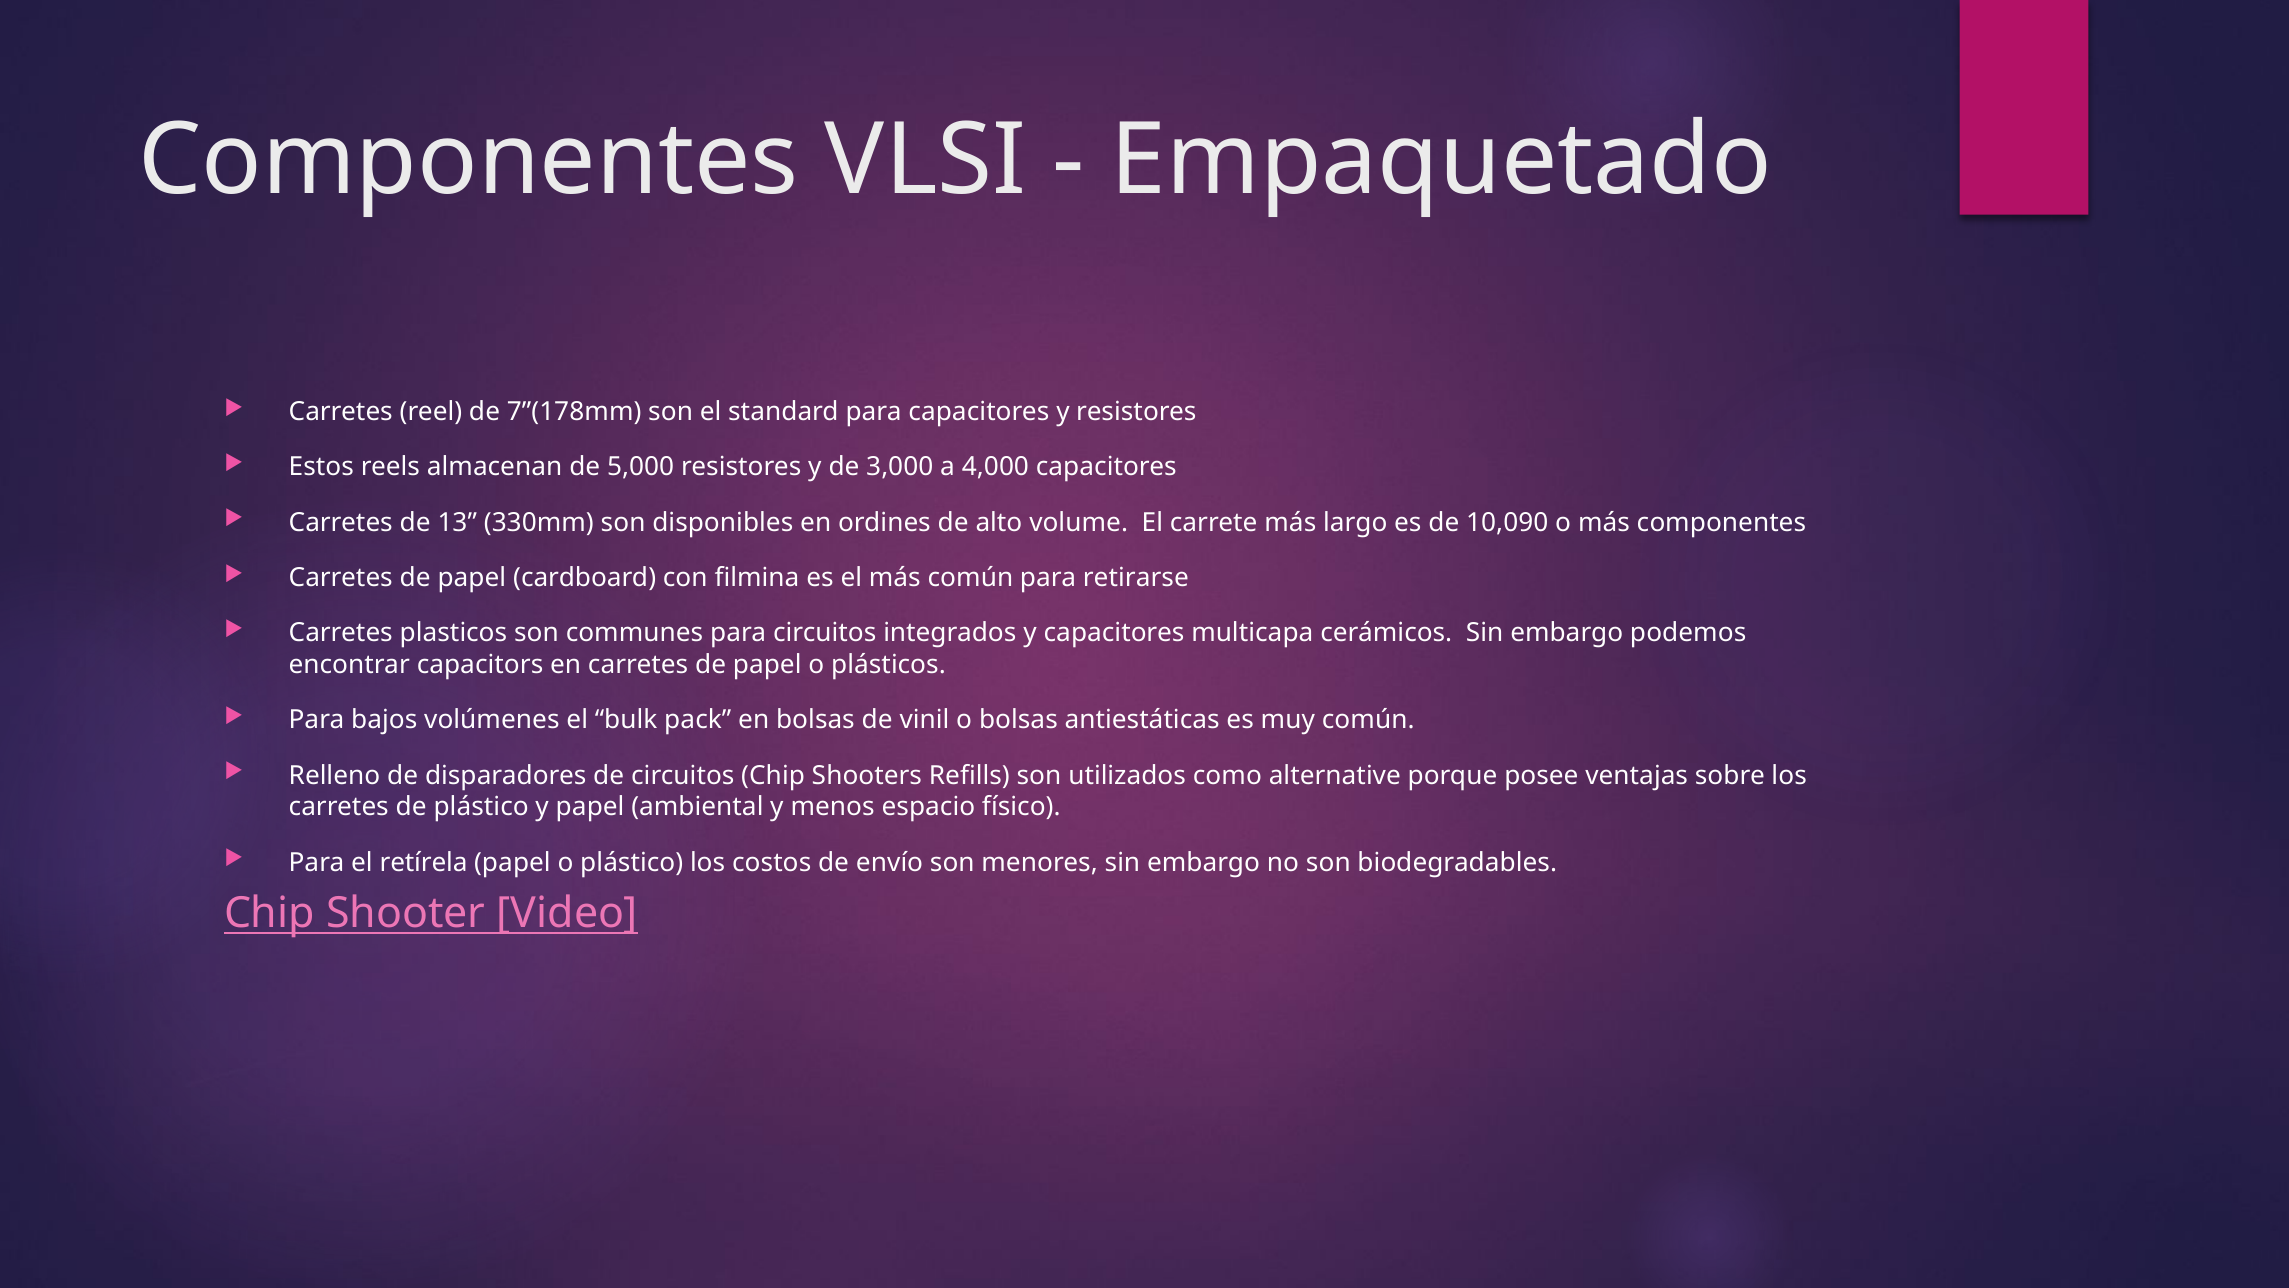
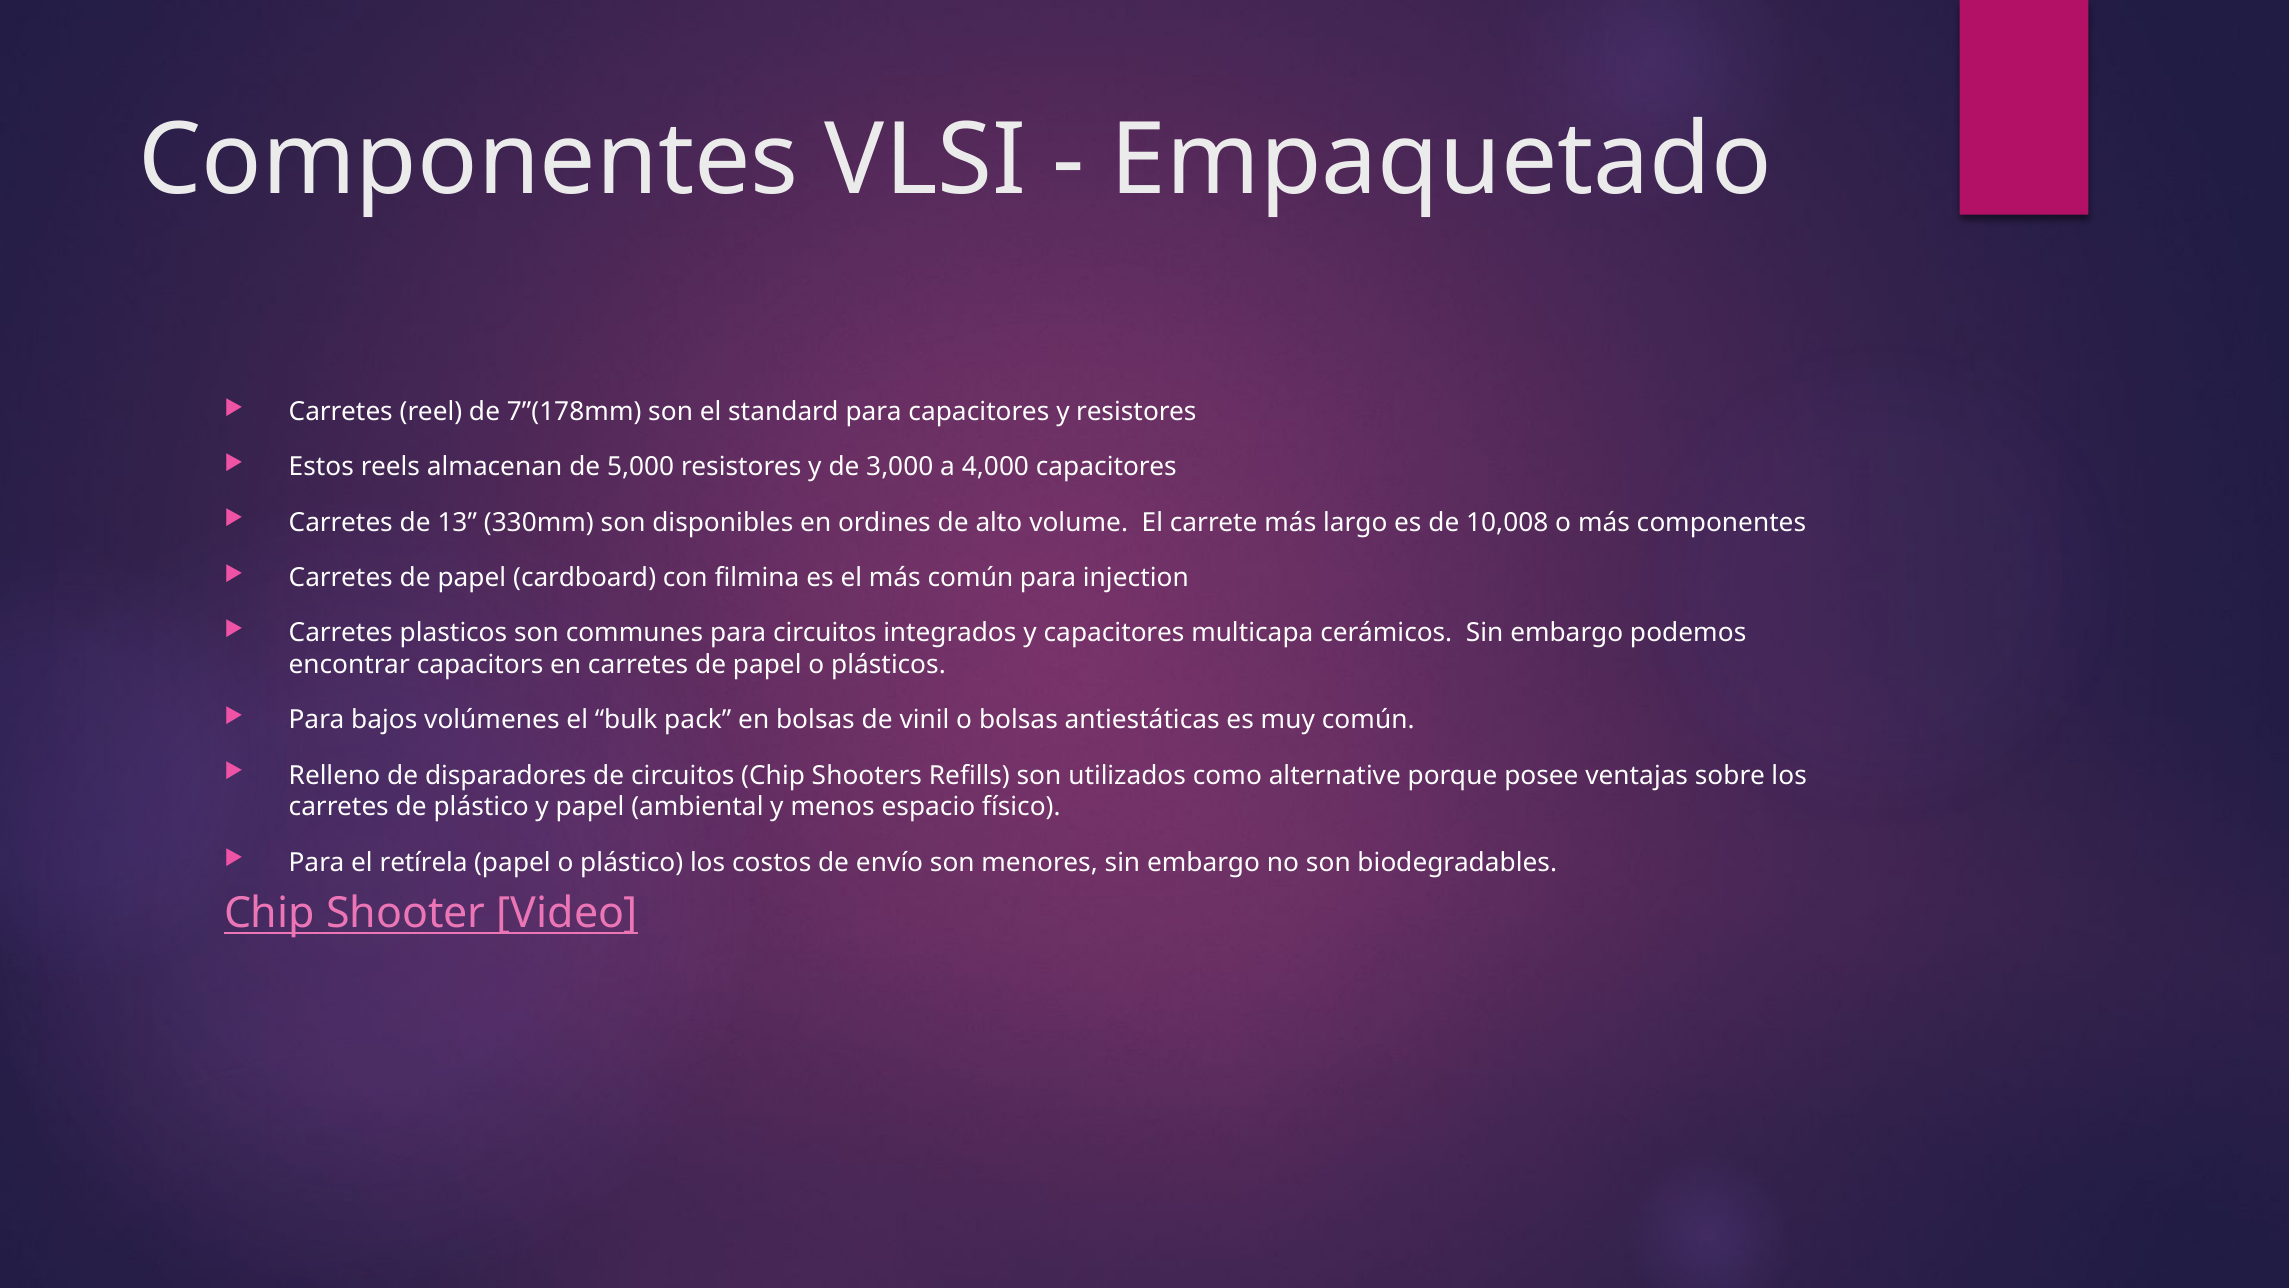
10,090: 10,090 -> 10,008 (1507, 522)
retirarse: retirarse -> injection (1136, 578)
